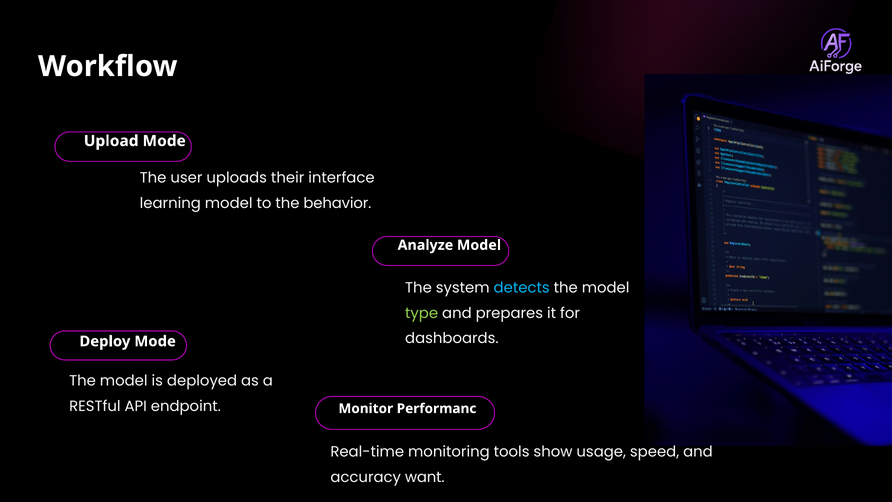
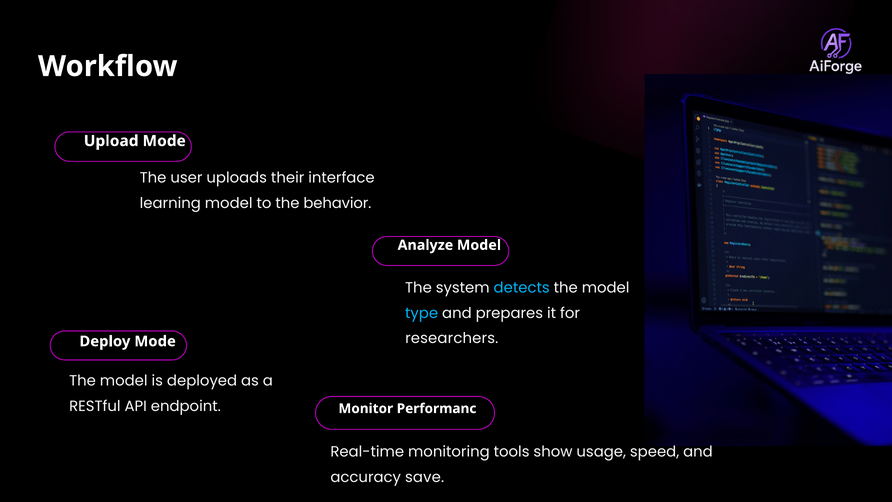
type colour: light green -> light blue (422, 313)
dashboards: dashboards -> researchers (452, 338)
want: want -> save (425, 477)
